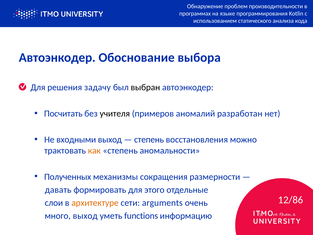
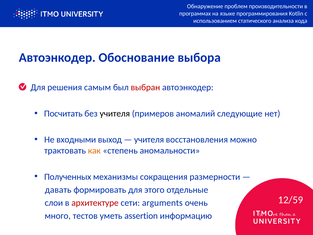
задачу: задачу -> самым (98, 87)
выбран colour: black -> red (145, 87)
разработан: разработан -> следующие (240, 113)
степень: степень -> учителя (149, 140)
12/86: 12/86 -> 12/59 (290, 200)
архитектуре colour: orange -> red (95, 203)
много выход: выход -> тестов (85, 216)
functions: functions -> assertion (141, 216)
